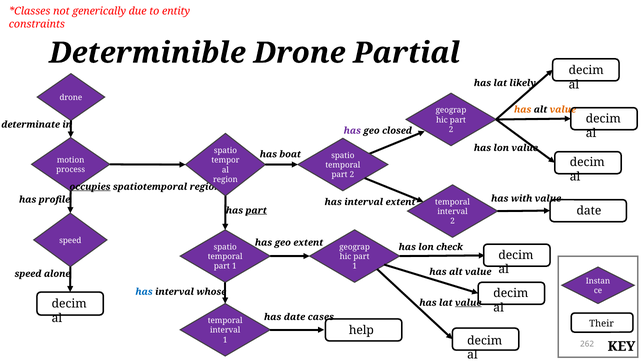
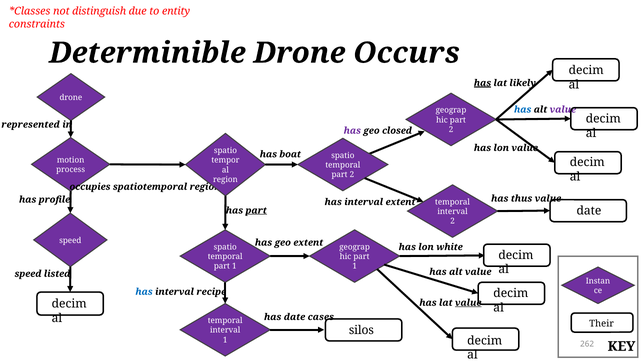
generically: generically -> distinguish (99, 11)
Partial: Partial -> Occurs (406, 53)
has underline: none -> present (483, 83)
has colour: orange -> blue (523, 110)
value colour: orange -> purple (563, 110)
determinate: determinate -> represented (31, 125)
occupies underline: present -> none (90, 187)
with: with -> thus (522, 199)
check: check -> white (449, 247)
alone: alone -> listed (57, 274)
whose: whose -> recipe (211, 292)
help: help -> silos (361, 331)
